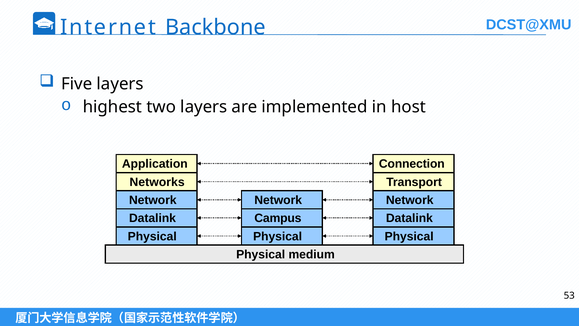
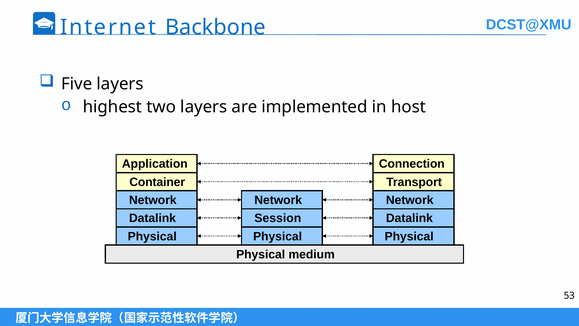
Networks: Networks -> Container (157, 182)
Campus: Campus -> Session (278, 218)
